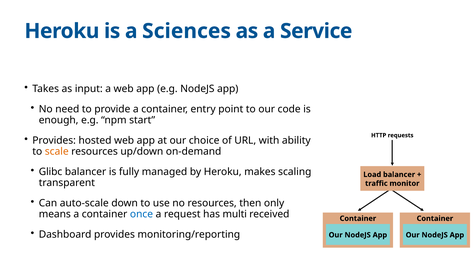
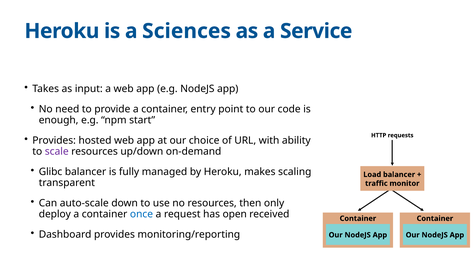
scale colour: orange -> purple (57, 151)
means: means -> deploy (55, 214)
multi: multi -> open (235, 214)
